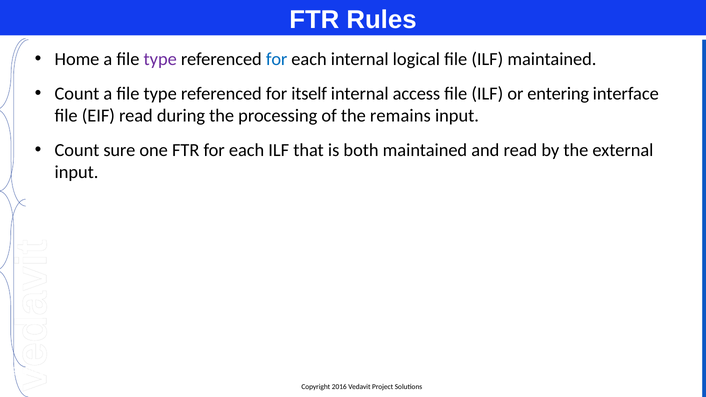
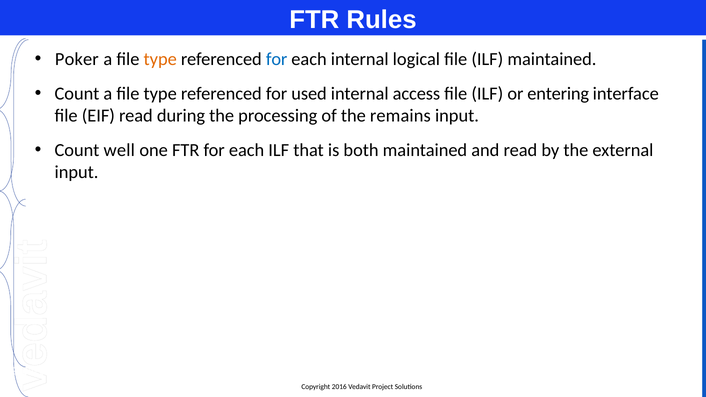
Home: Home -> Poker (77, 59)
type colour: purple -> orange (160, 59)
itself: itself -> used (309, 94)
sure: sure -> well (119, 150)
